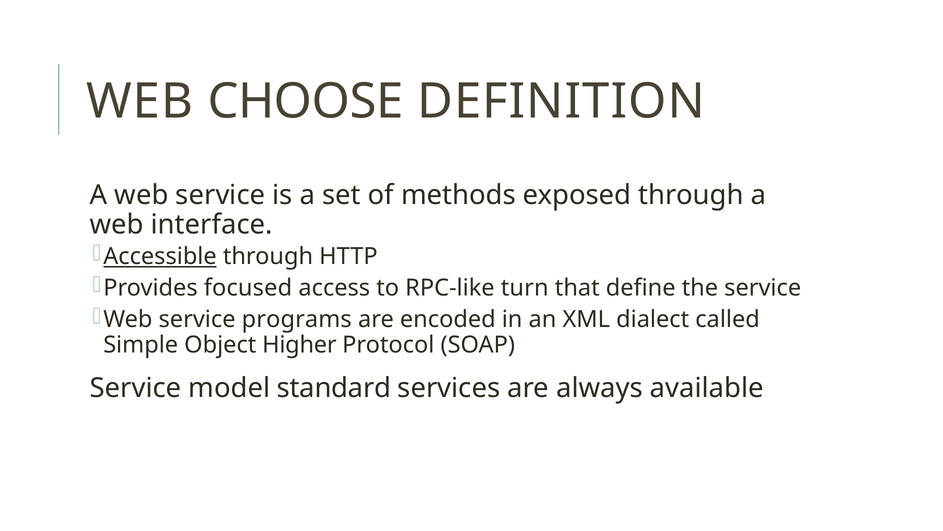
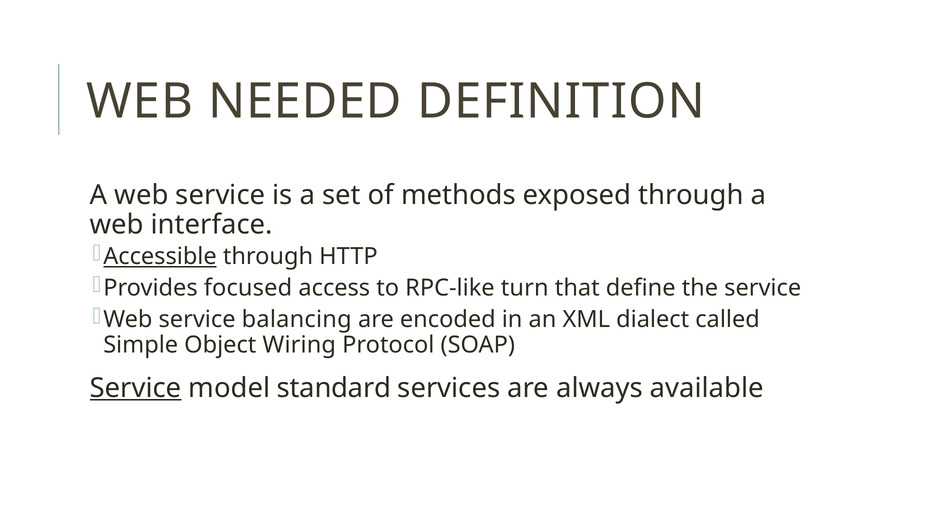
CHOOSE: CHOOSE -> NEEDED (305, 101)
programs: programs -> balancing (297, 319)
Higher: Higher -> Wiring (299, 344)
Service underline: none -> present (136, 388)
